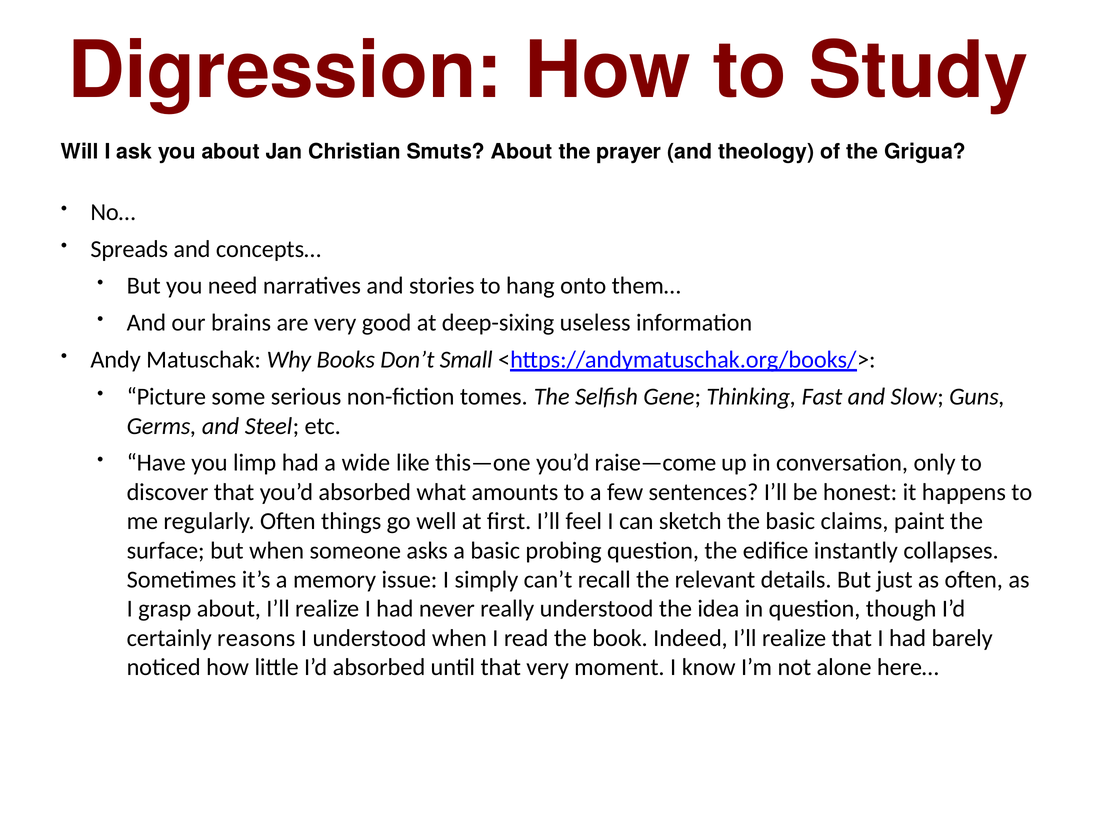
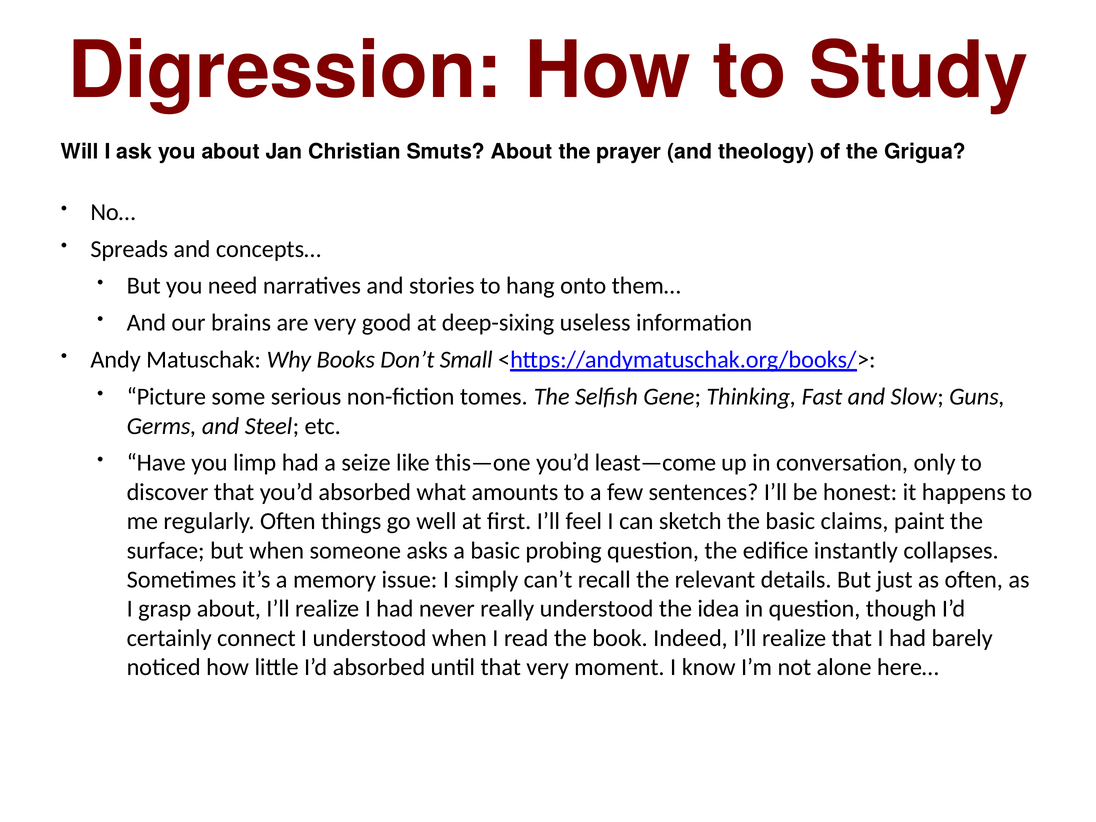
wide: wide -> seize (366, 463)
raise—come: raise—come -> least—come (655, 463)
reasons: reasons -> connect (256, 638)
